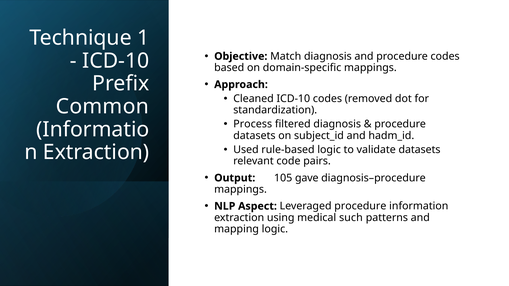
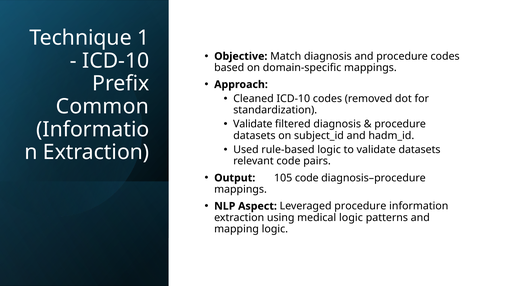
Process: Process -> Validate (253, 124)
105 gave: gave -> code (307, 178)
medical such: such -> logic (351, 218)
